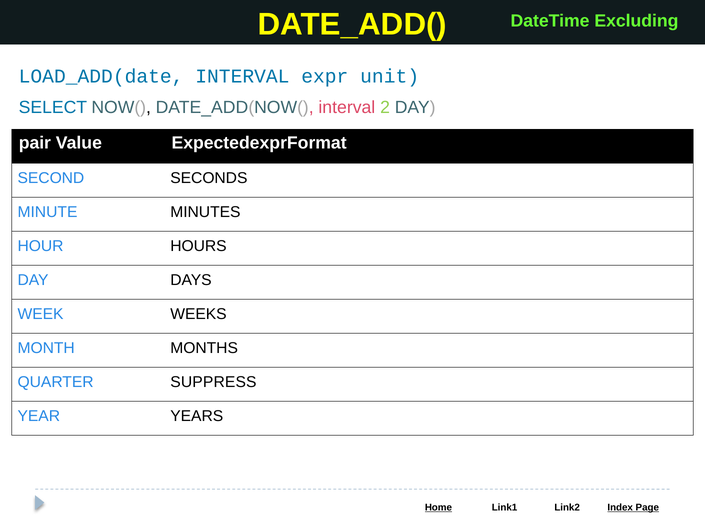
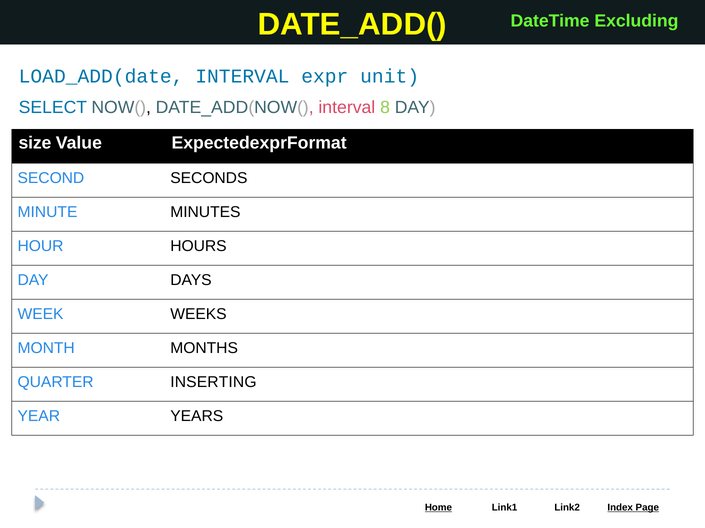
2: 2 -> 8 (385, 108)
pair: pair -> size (35, 143)
SUPPRESS: SUPPRESS -> INSERTING (213, 383)
